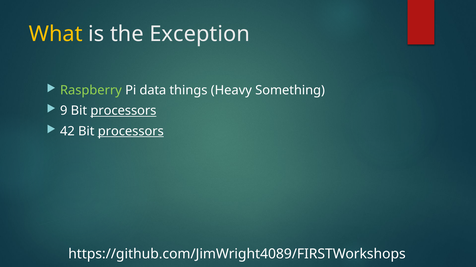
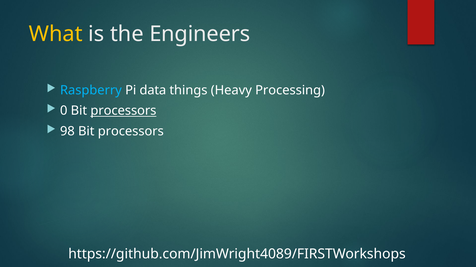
Exception: Exception -> Engineers (200, 34)
Raspberry colour: light green -> light blue (91, 91)
Something: Something -> Processing (290, 91)
9: 9 -> 0 (64, 111)
42: 42 -> 98 (67, 132)
processors underline: present -> none (131, 132)
